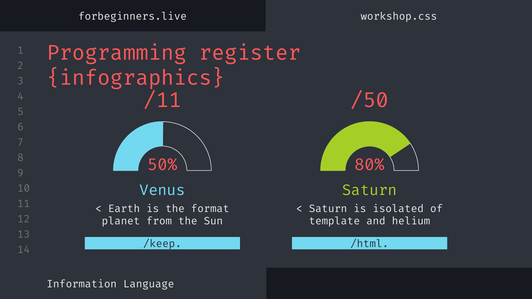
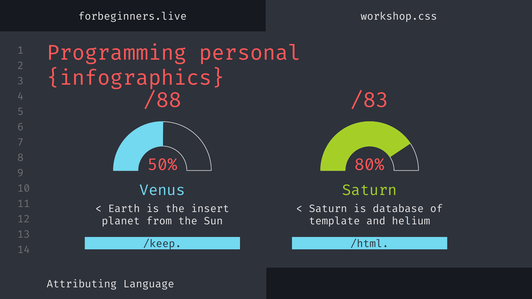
register: register -> personal (250, 53)
/11: /11 -> /88 (162, 101)
/50: /50 -> /83 (370, 101)
format: format -> insert (210, 209)
isolated: isolated -> database (398, 209)
Information: Information -> Attributing (82, 284)
